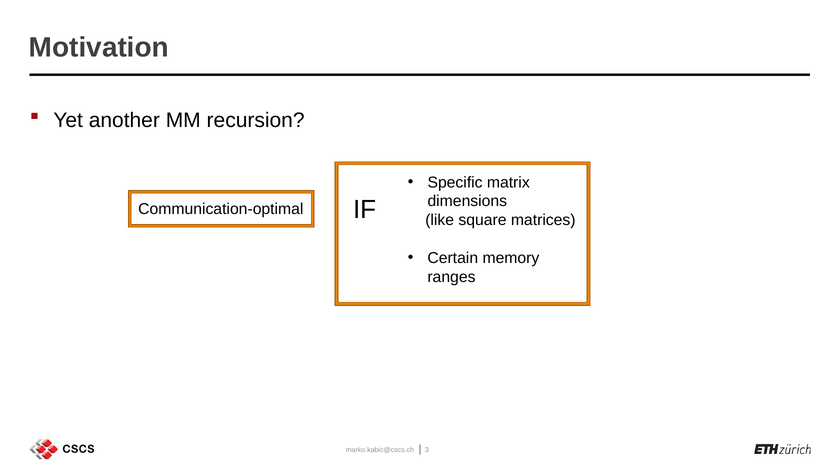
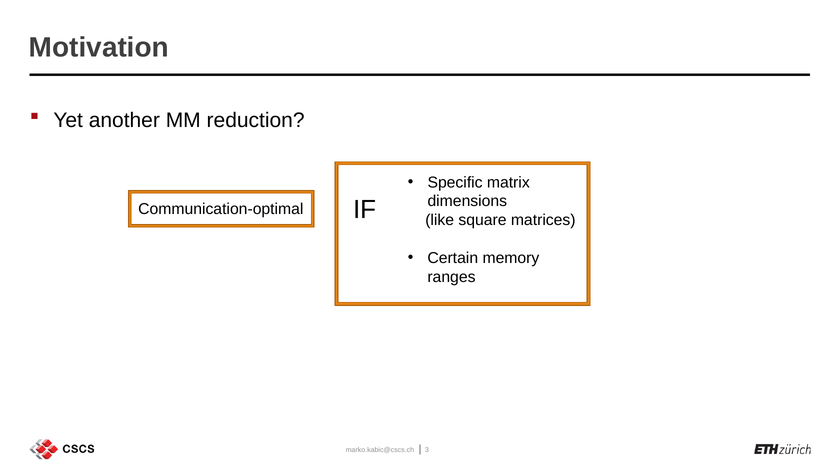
recursion: recursion -> reduction (256, 120)
